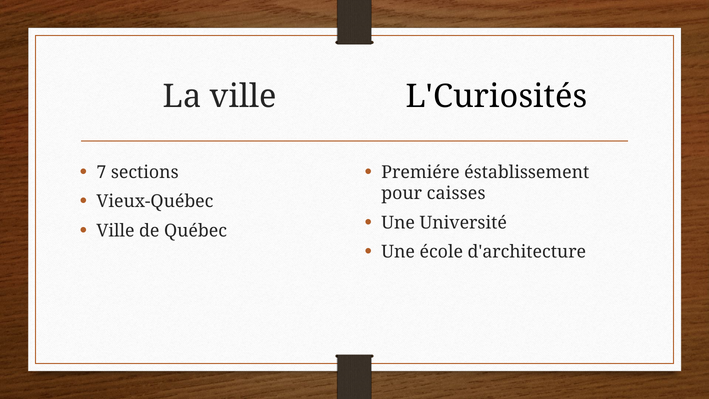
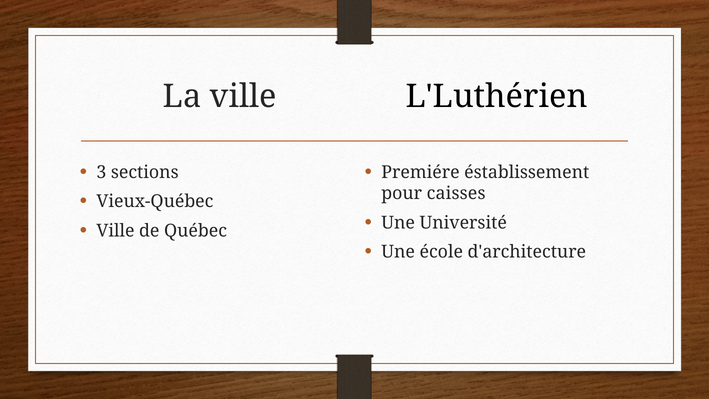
L'Curiosités: L'Curiosités -> L'Luthérien (497, 96)
7: 7 -> 3 (101, 172)
